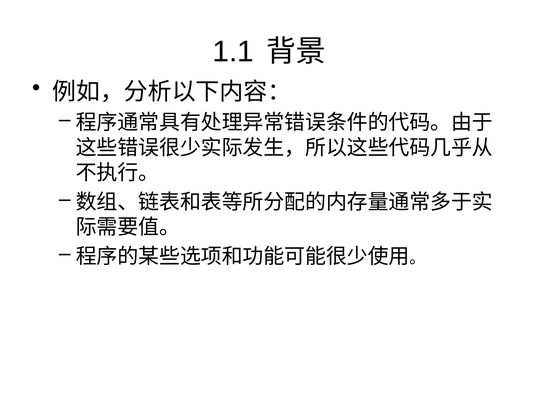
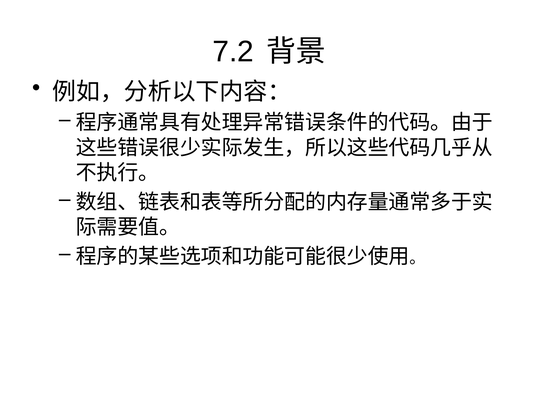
1.1: 1.1 -> 7.2 (233, 52)
